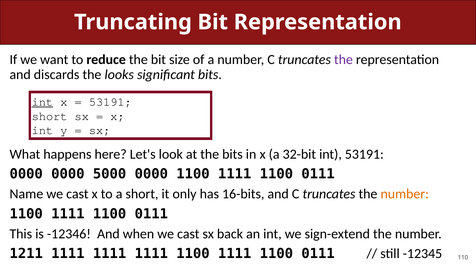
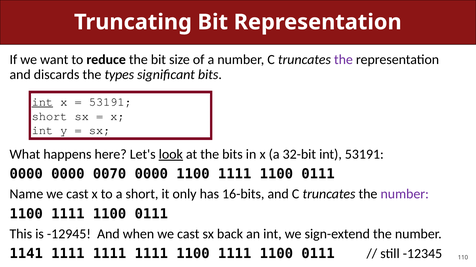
looks: looks -> types (119, 75)
look underline: none -> present (171, 155)
5000: 5000 -> 0070 (110, 175)
number colour: orange -> purple (405, 195)
-12346: -12346 -> -12945 (69, 234)
1211: 1211 -> 1141 (26, 254)
